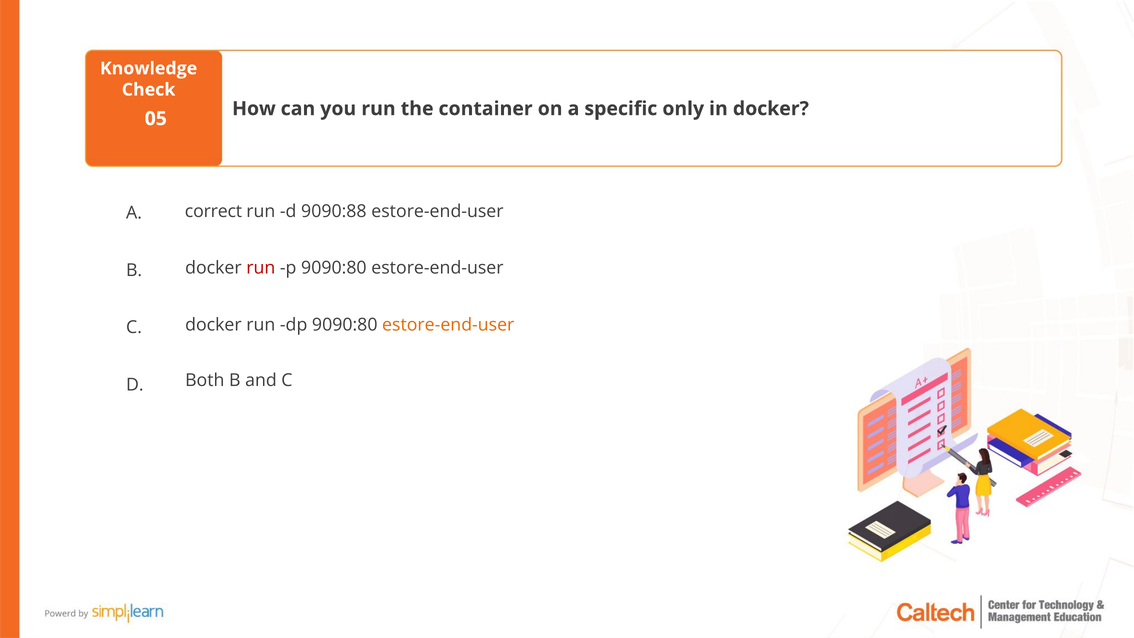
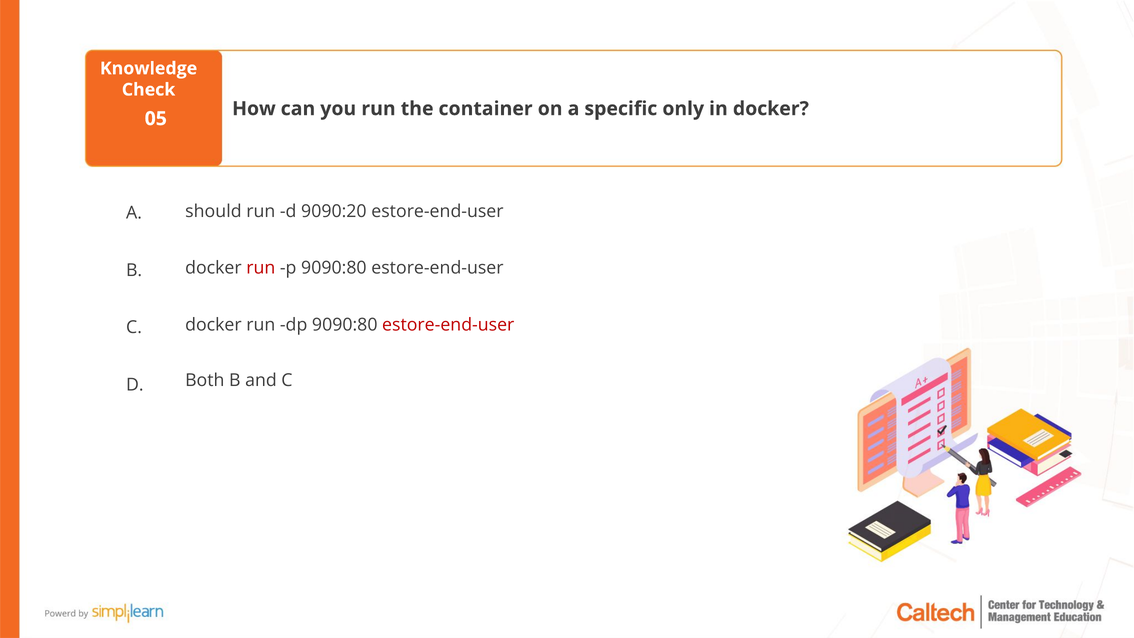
correct: correct -> should (213, 211)
9090:88: 9090:88 -> 9090:20 (334, 211)
estore-end-user colour: orange -> red (448, 325)
